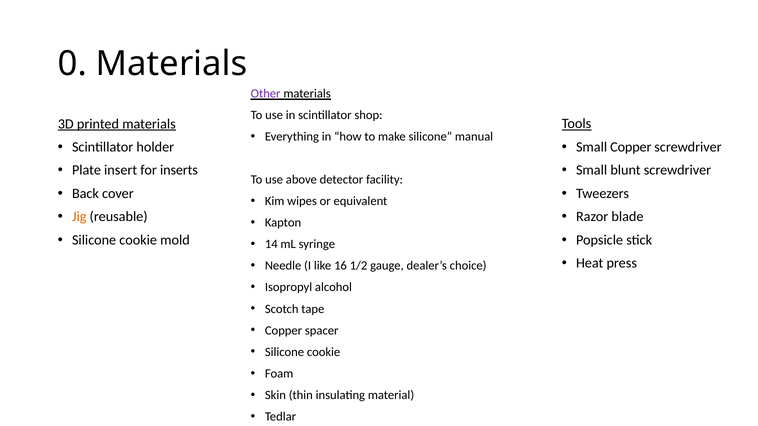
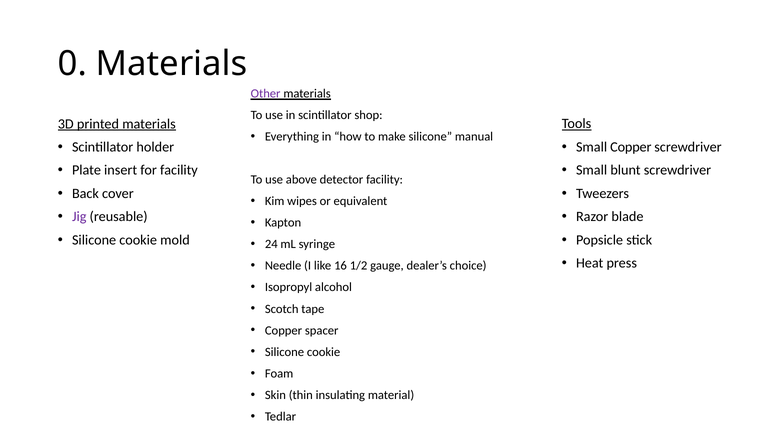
for inserts: inserts -> facility (179, 170)
Jig colour: orange -> purple (79, 217)
14: 14 -> 24 (271, 245)
